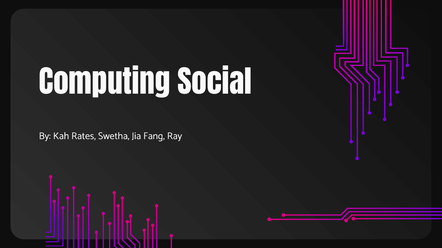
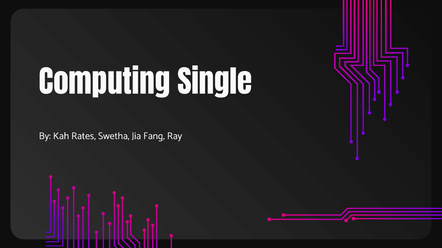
Social: Social -> Single (215, 84)
